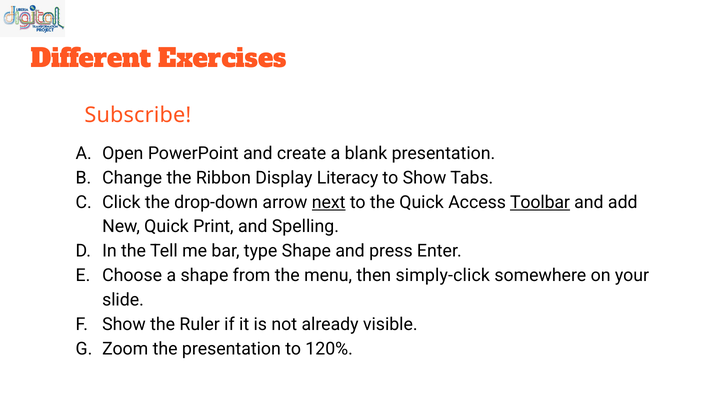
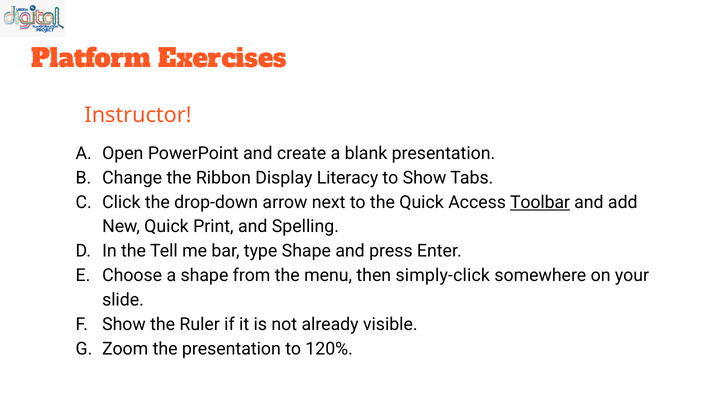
Different: Different -> Platform (91, 59)
Subscribe: Subscribe -> Instructor (138, 115)
next underline: present -> none (329, 202)
